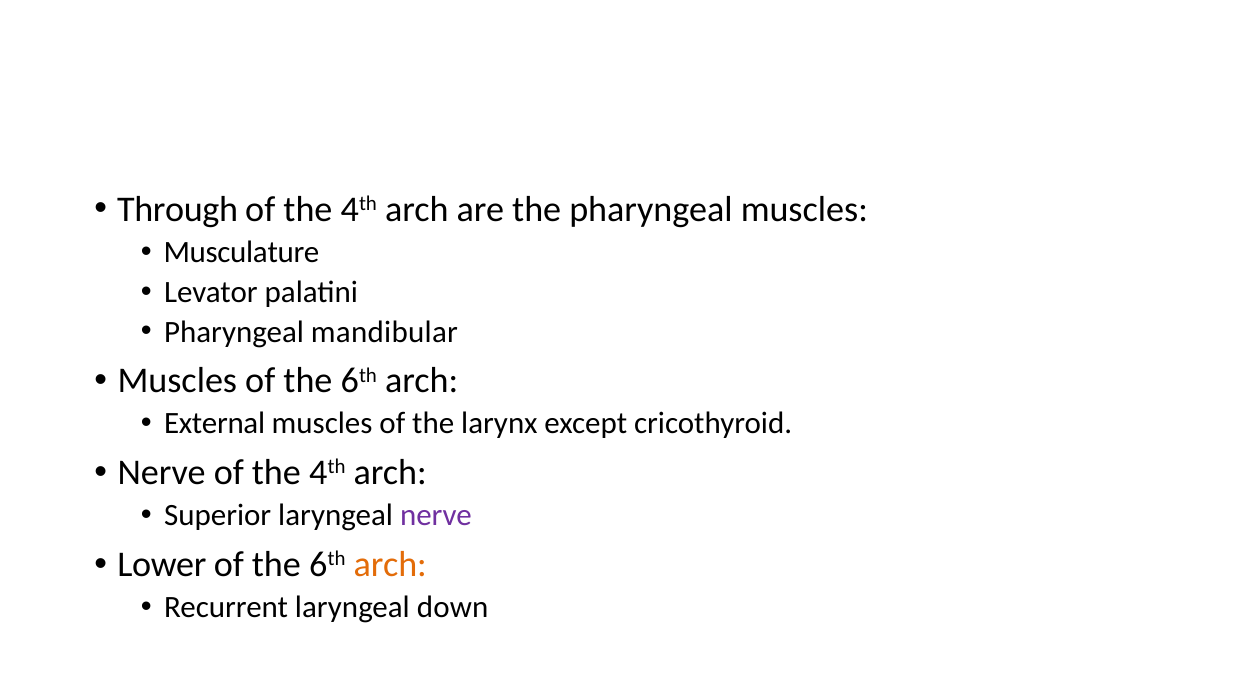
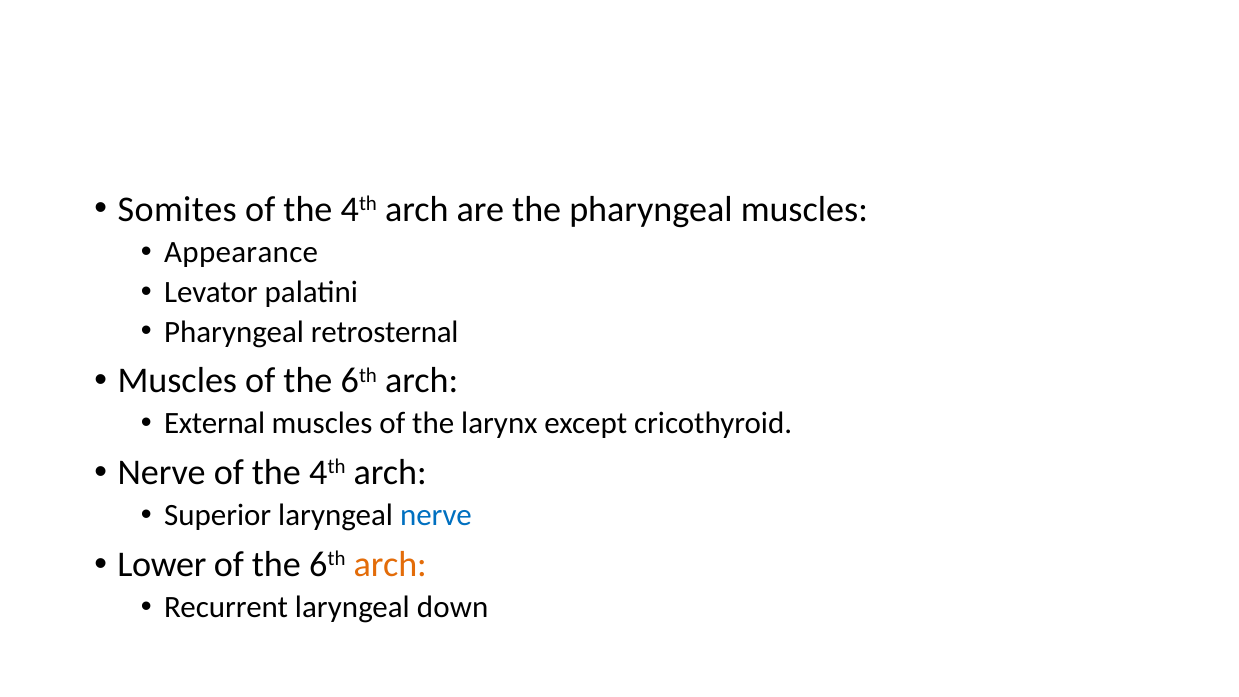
Through: Through -> Somites (177, 209)
Musculature: Musculature -> Appearance (241, 252)
mandibular: mandibular -> retrosternal (385, 332)
nerve colour: purple -> blue (436, 515)
